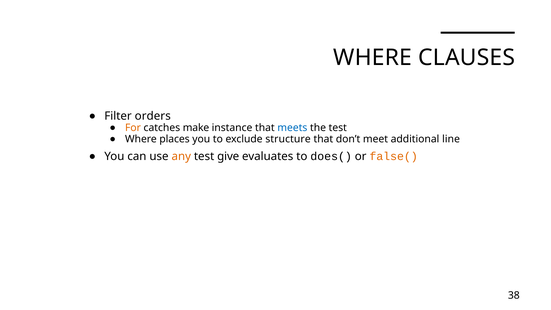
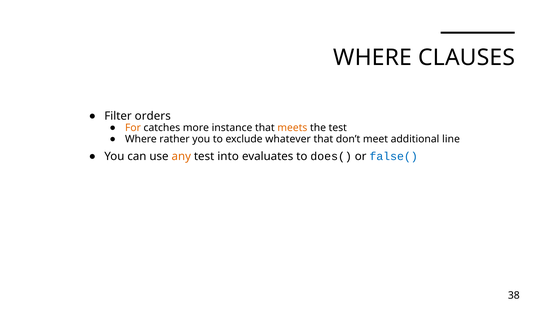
make: make -> more (196, 128)
meets colour: blue -> orange (292, 128)
places: places -> rather (175, 139)
structure: structure -> whatever (288, 139)
give: give -> into (228, 156)
false( colour: orange -> blue (394, 156)
